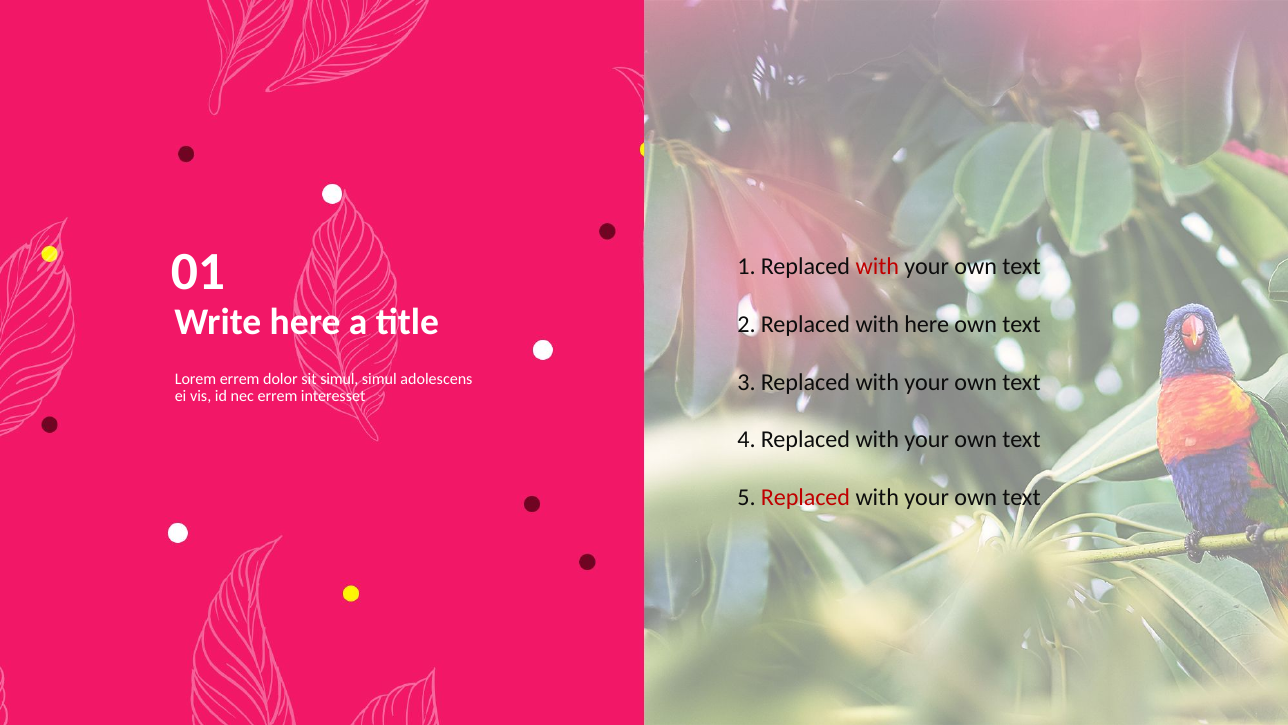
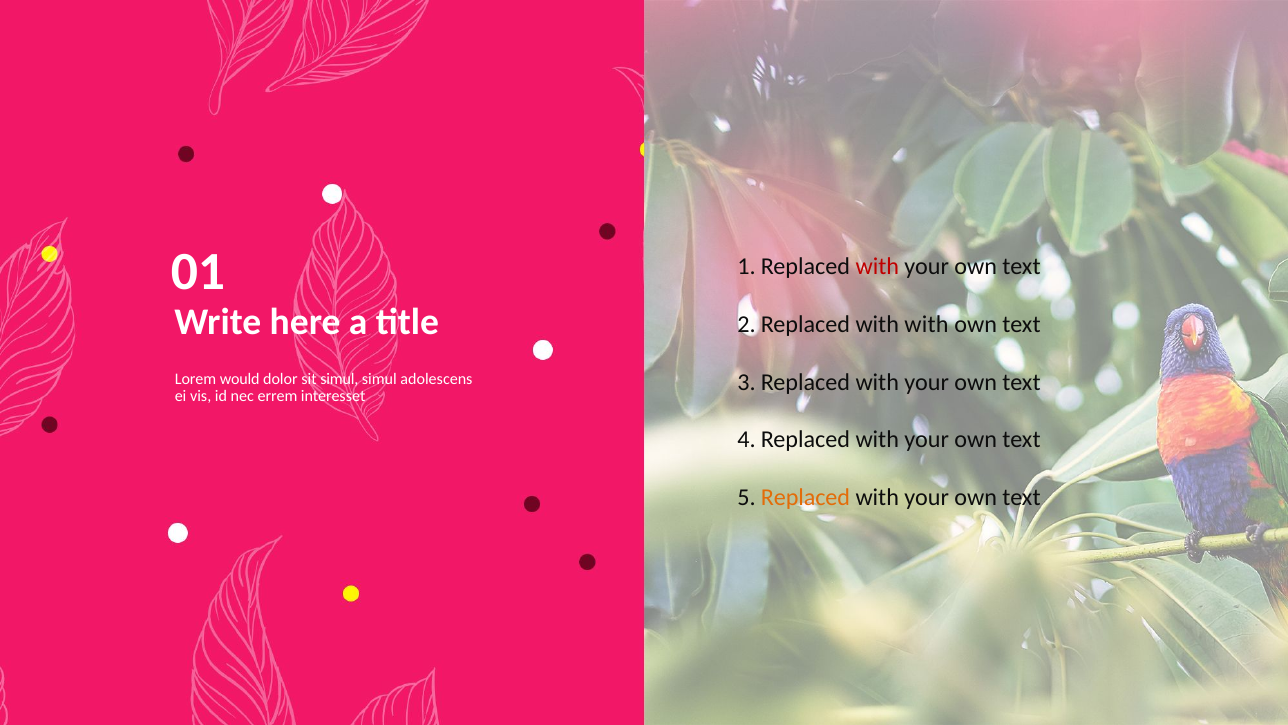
with here: here -> with (927, 324)
Lorem errem: errem -> would (240, 379)
Replaced colour: red -> orange (805, 498)
